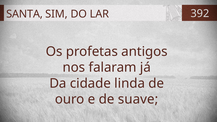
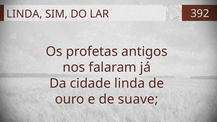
SANTA: SANTA -> LINDA (24, 14)
